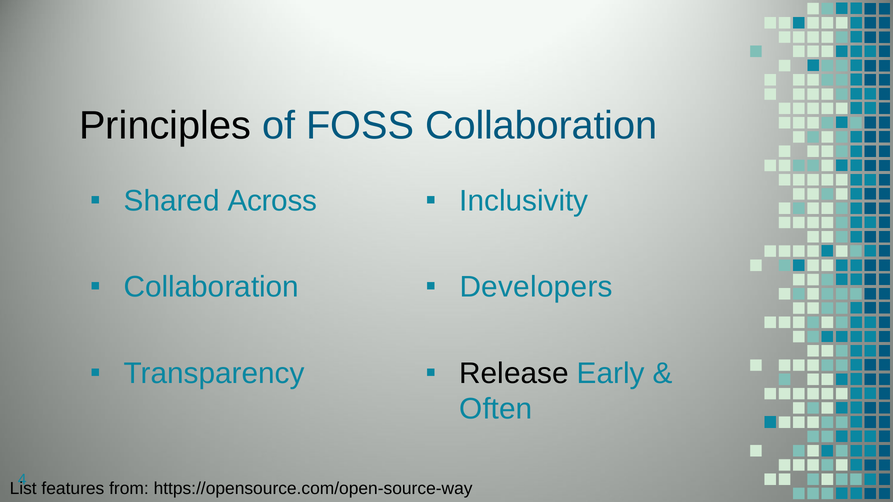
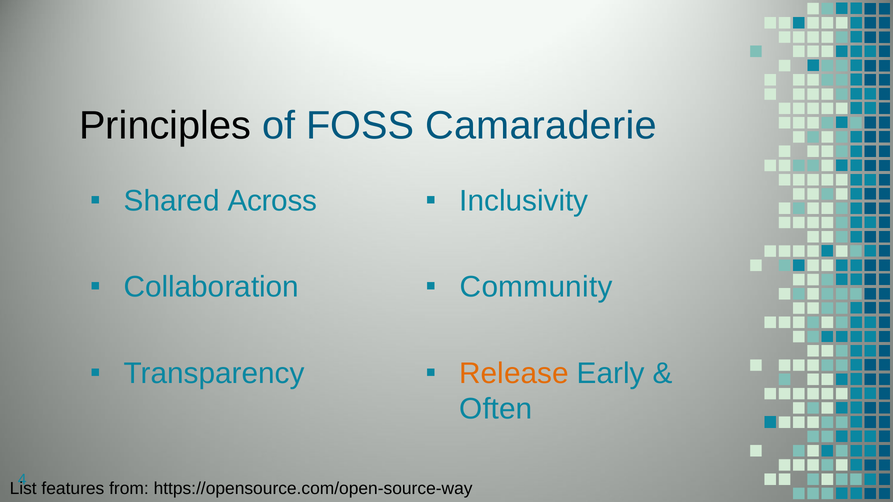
FOSS Collaboration: Collaboration -> Camaraderie (541, 126)
Developers: Developers -> Community (536, 287)
Release colour: black -> orange (514, 374)
